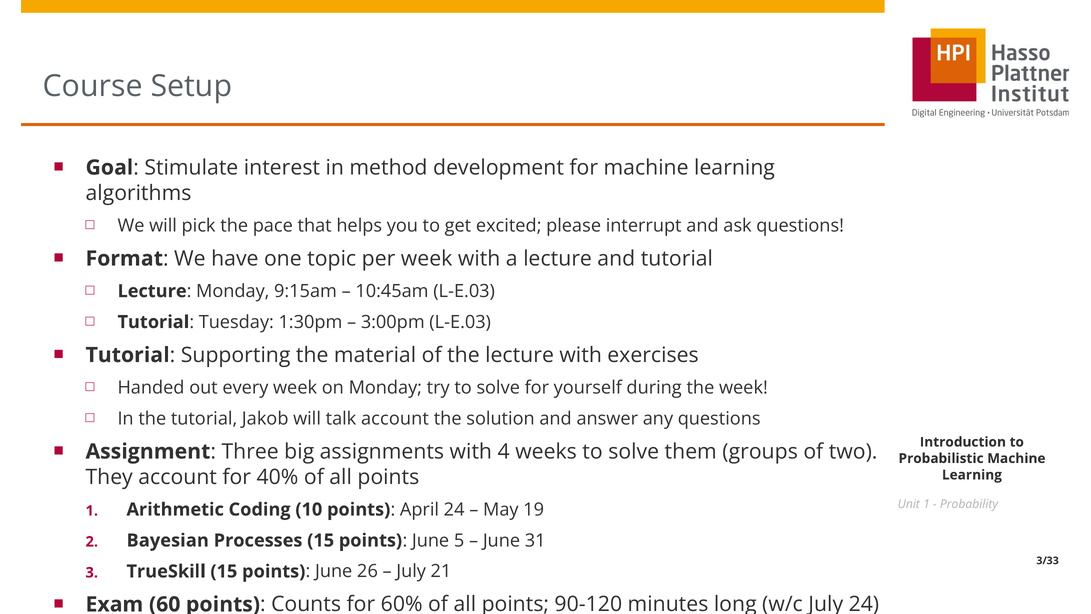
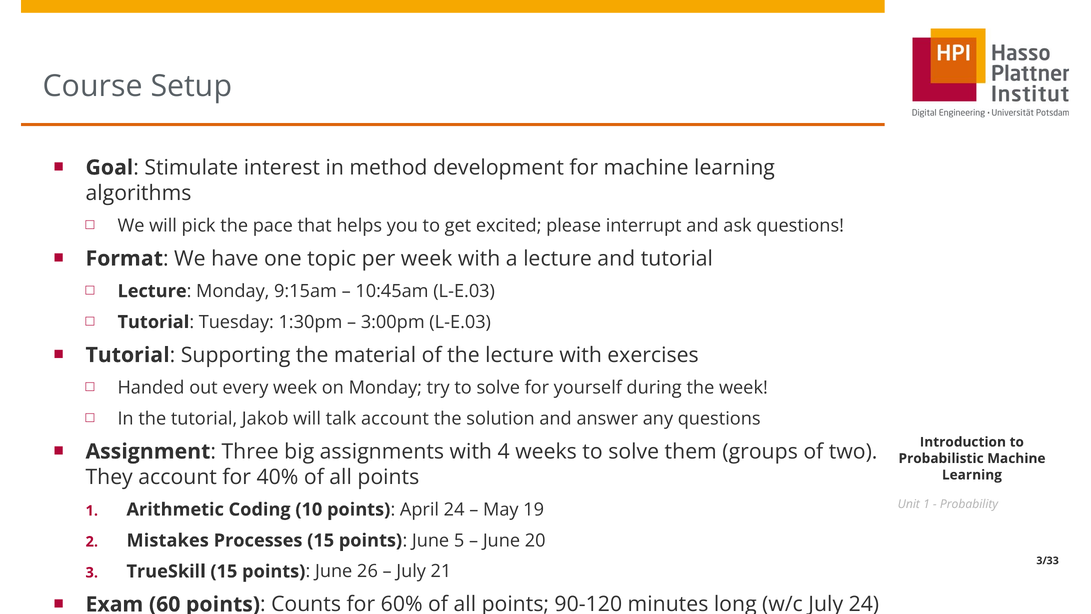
Bayesian: Bayesian -> Mistakes (168, 540)
31: 31 -> 20 (535, 540)
